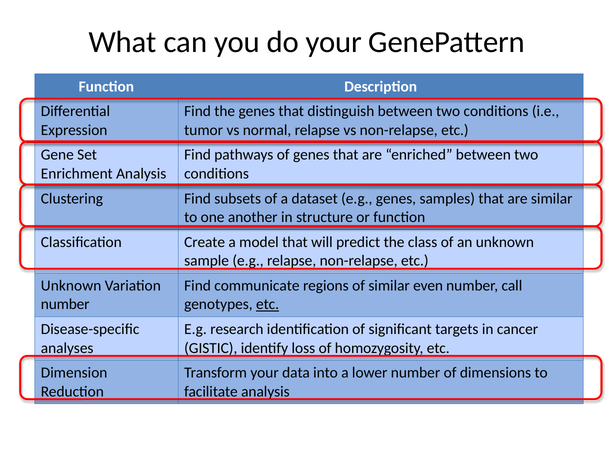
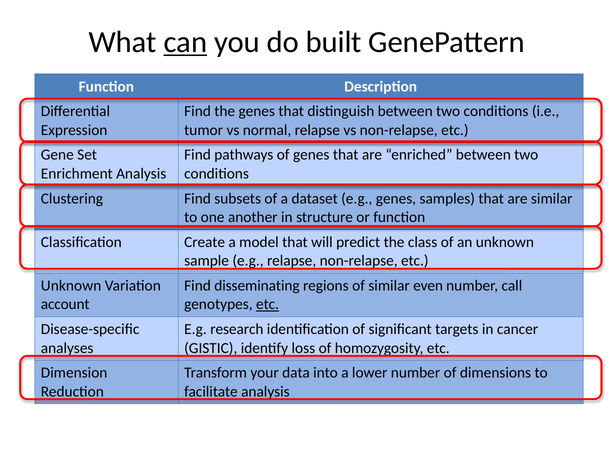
can underline: none -> present (185, 42)
do your: your -> built (334, 42)
communicate: communicate -> disseminating (257, 286)
number: number -> account (65, 305)
